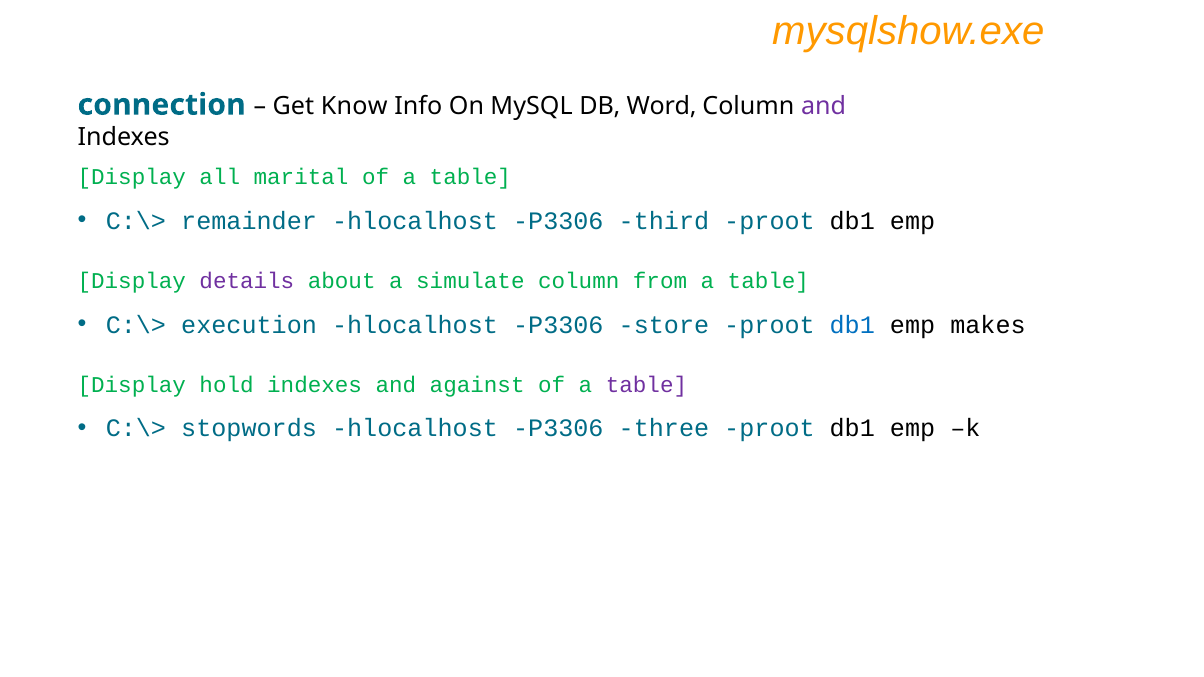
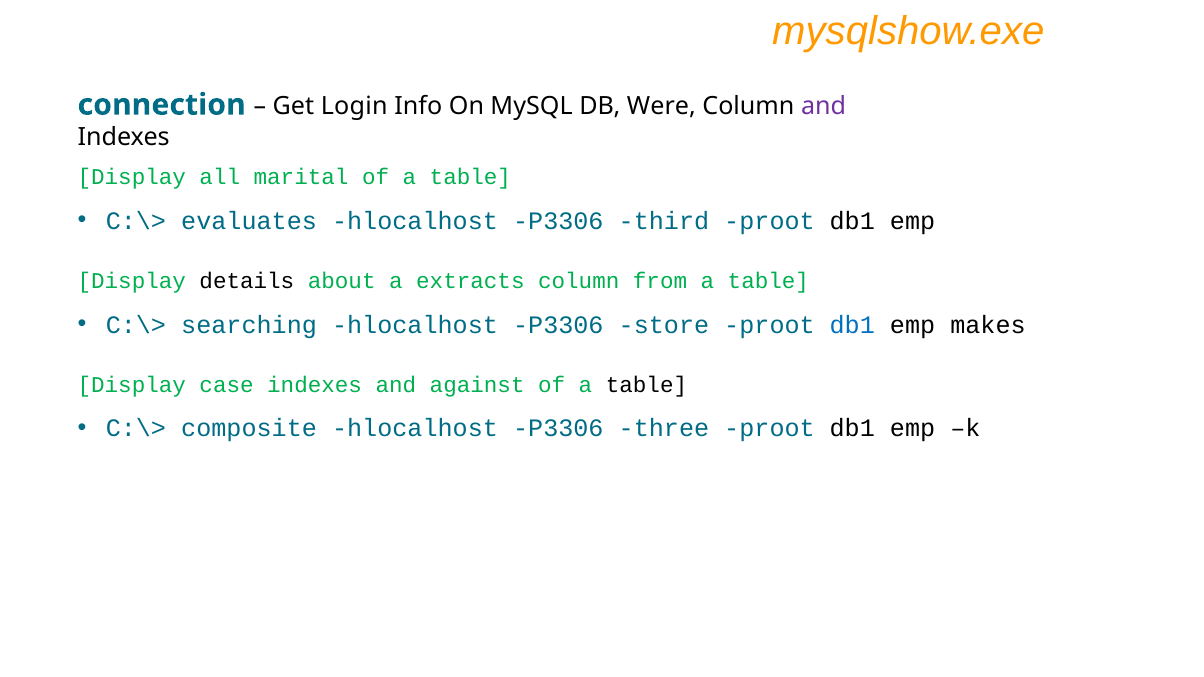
Know: Know -> Login (354, 106)
Word: Word -> Were (661, 106)
remainder: remainder -> evaluates (249, 221)
details colour: purple -> black (247, 281)
simulate: simulate -> extracts (470, 281)
execution: execution -> searching (249, 325)
hold: hold -> case (227, 385)
table colour: purple -> black (646, 385)
stopwords: stopwords -> composite (249, 429)
